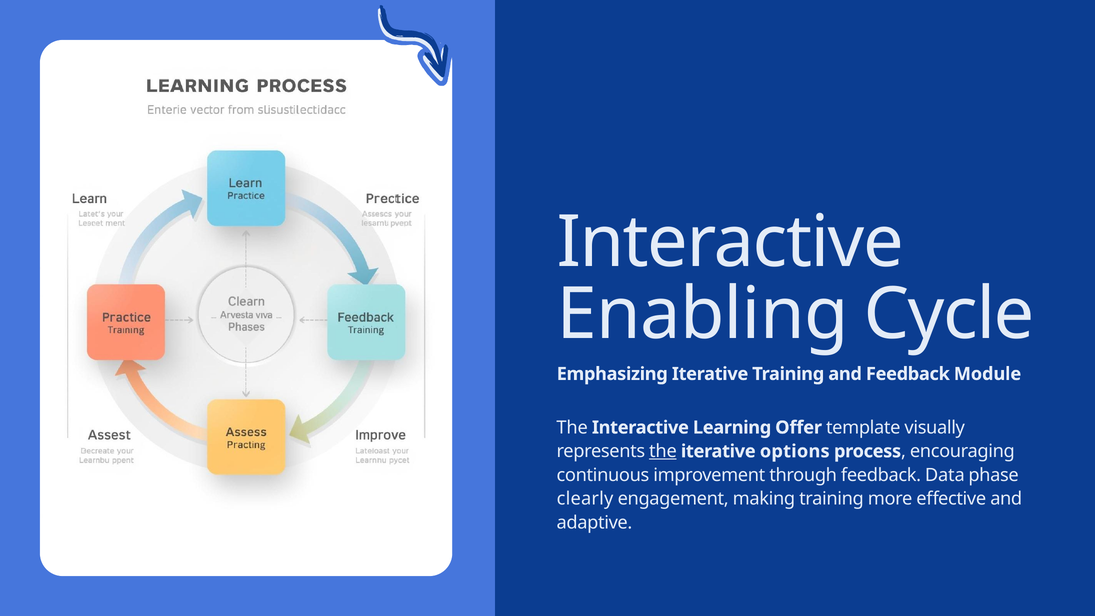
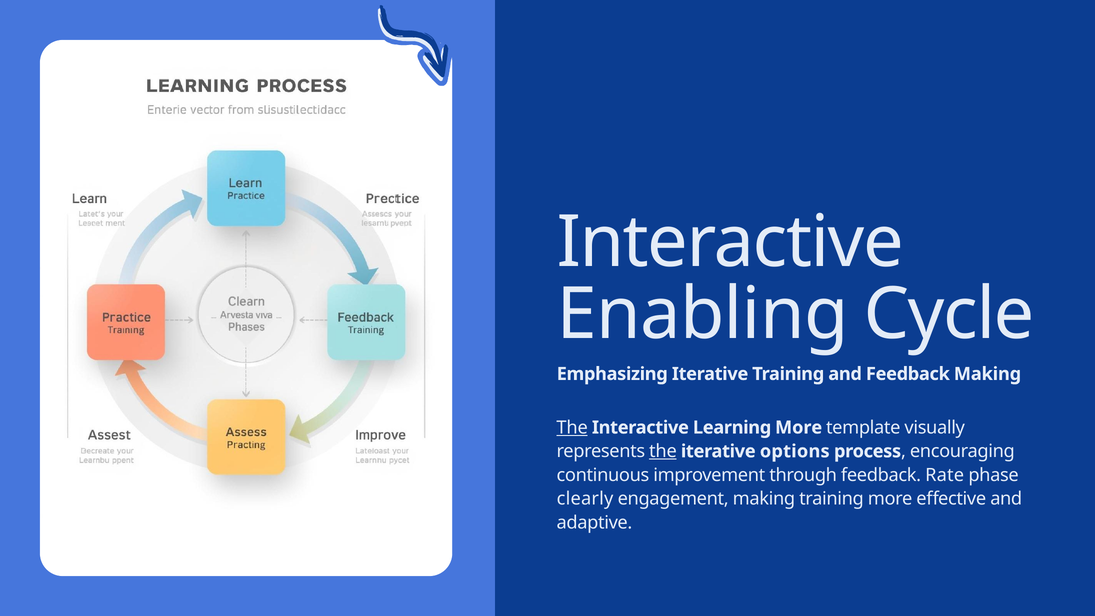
Feedback Module: Module -> Making (987, 374)
The underline: none -> present (572, 428)
Learning Offer: Offer -> More (799, 428)
Data: Data -> Rate (945, 475)
